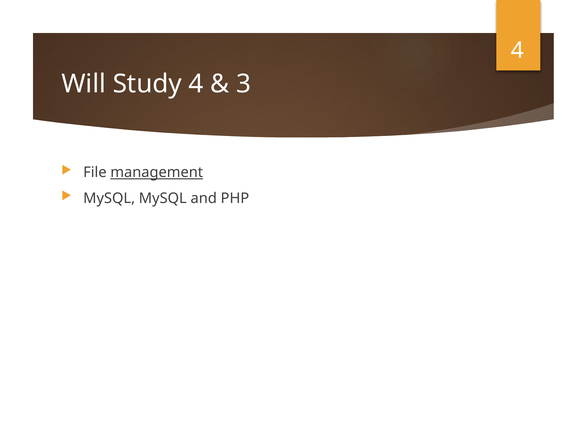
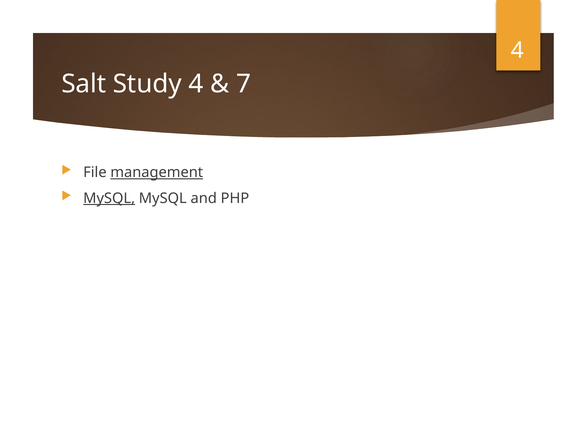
Will: Will -> Salt (84, 84)
3: 3 -> 7 (244, 84)
MySQL underline: none -> present (109, 198)
